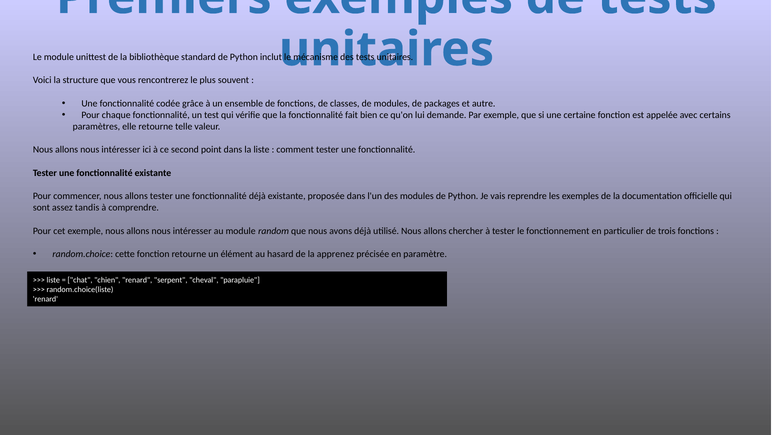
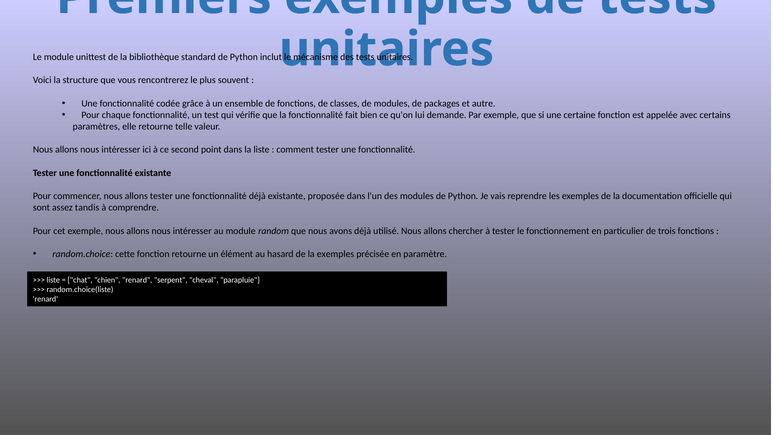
la apprenez: apprenez -> exemples (335, 254)
